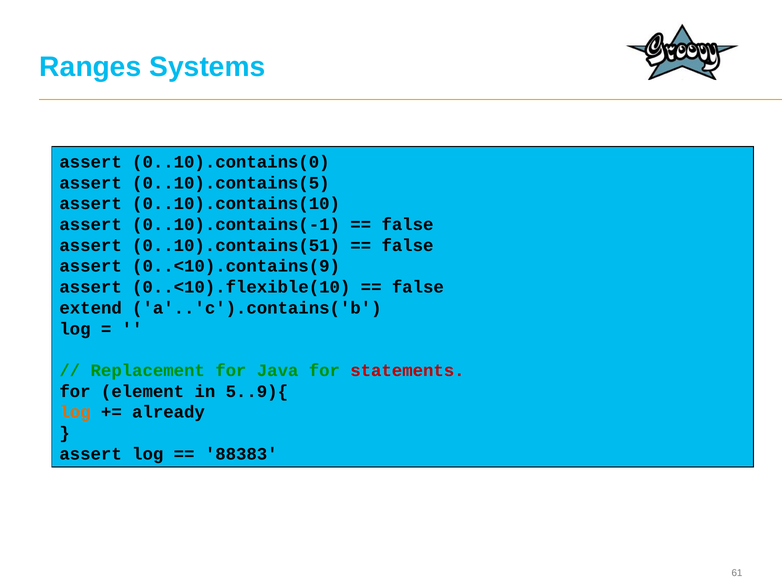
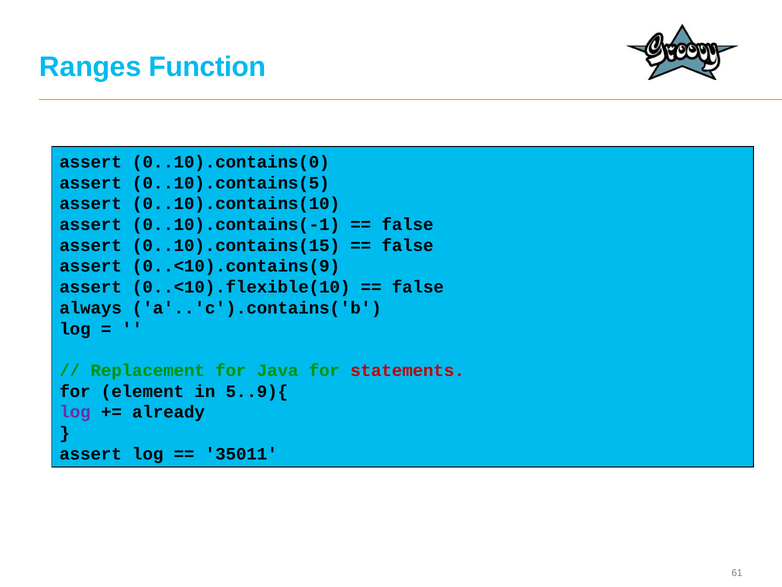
Systems: Systems -> Function (208, 67)
0..10).contains(51: 0..10).contains(51 -> 0..10).contains(15 (236, 245)
extend: extend -> always (91, 308)
log colour: orange -> purple (75, 412)
88383: 88383 -> 35011 (241, 454)
